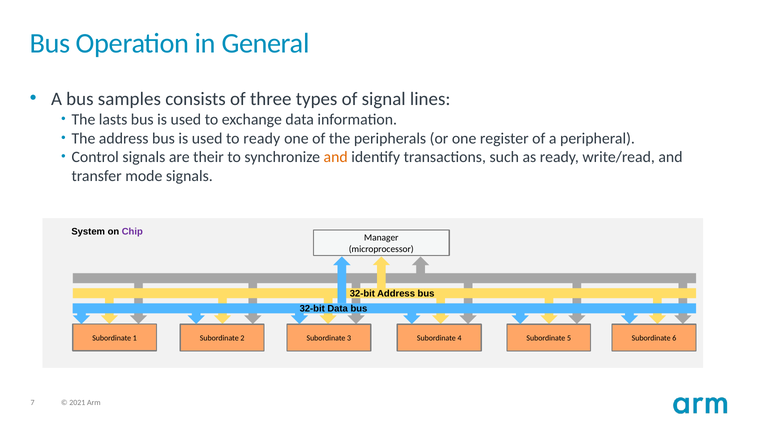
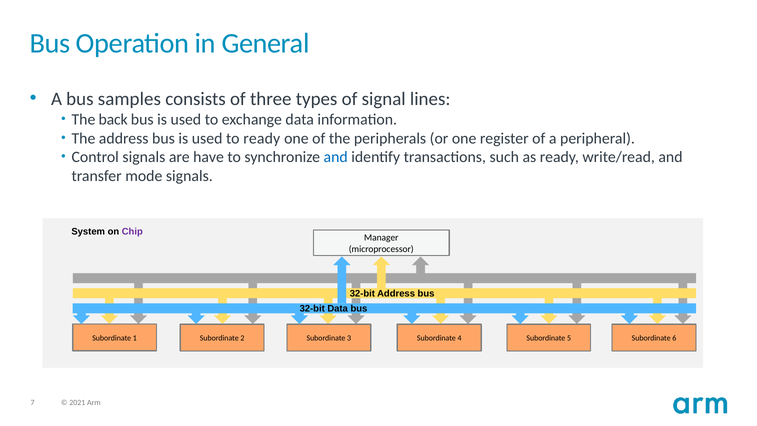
lasts: lasts -> back (113, 119)
their: their -> have (209, 157)
and colour: orange -> blue (336, 157)
